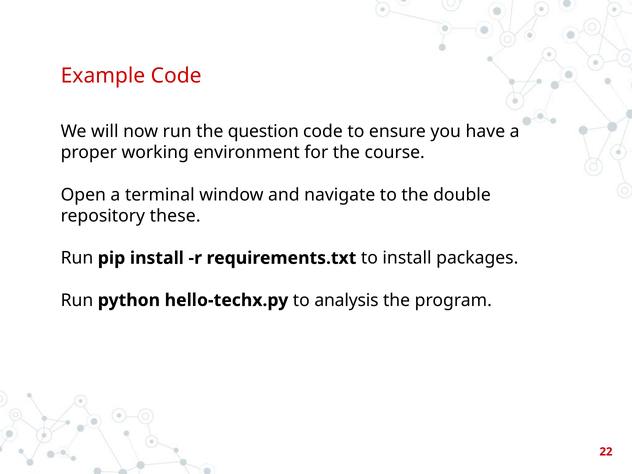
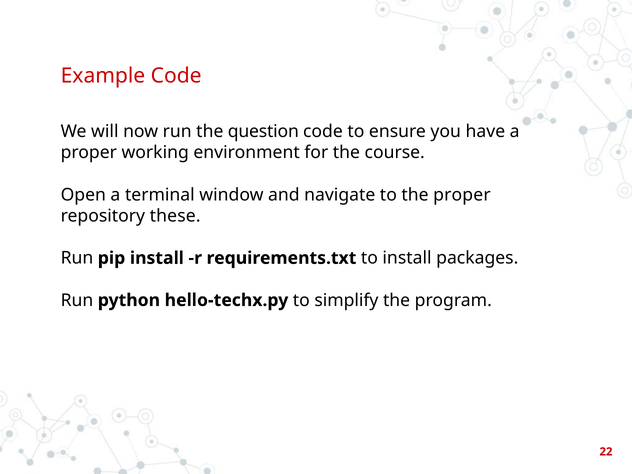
the double: double -> proper (462, 195)
analysis: analysis -> simplify (346, 300)
